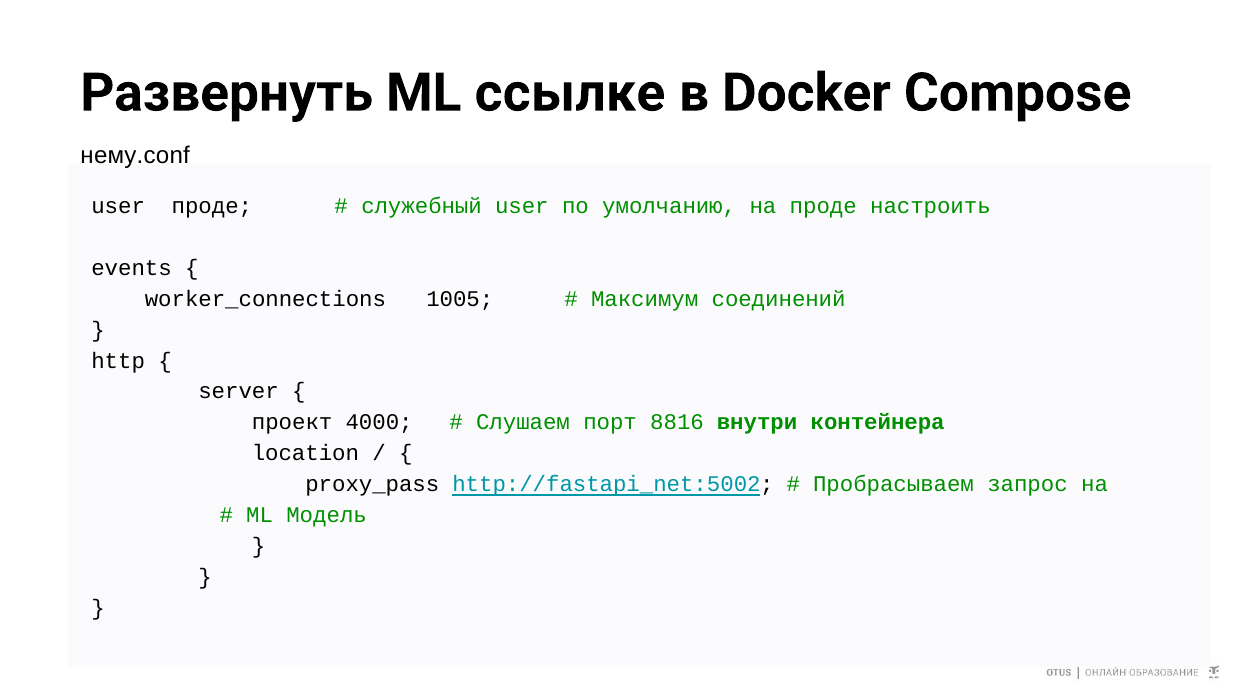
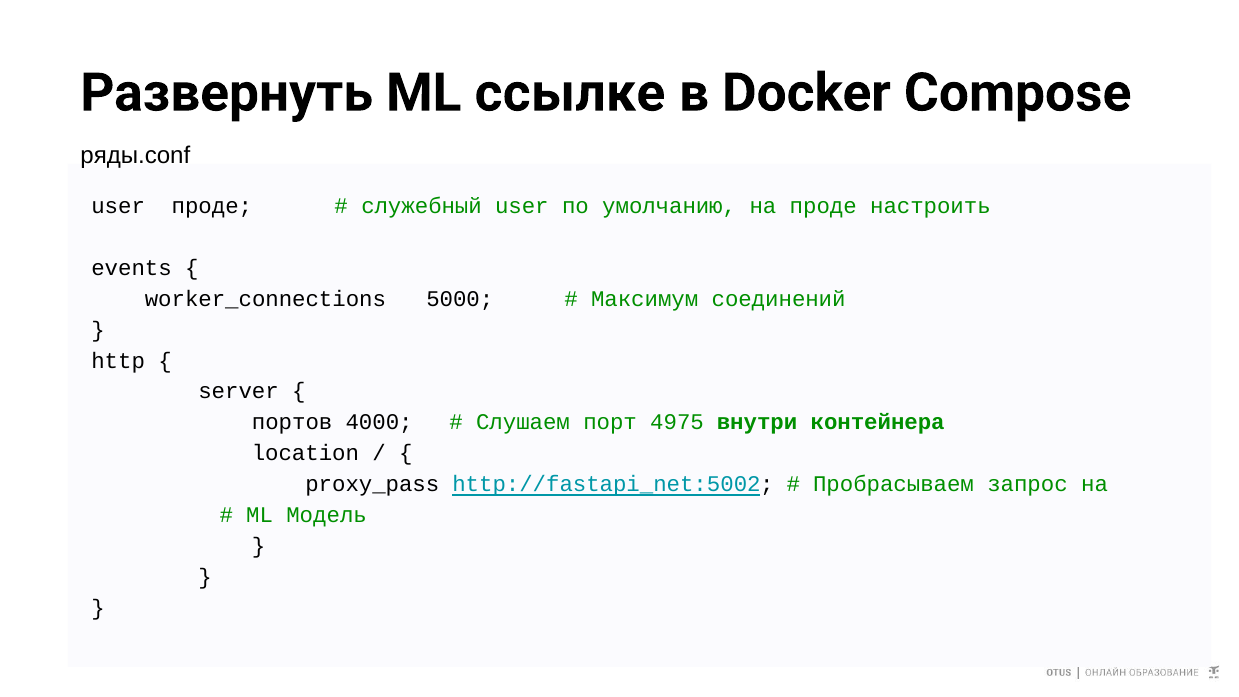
нему.conf: нему.conf -> ряды.conf (135, 155)
1005: 1005 -> 5000 (460, 299)
проект: проект -> портов (292, 422)
8816: 8816 -> 4975 (677, 422)
